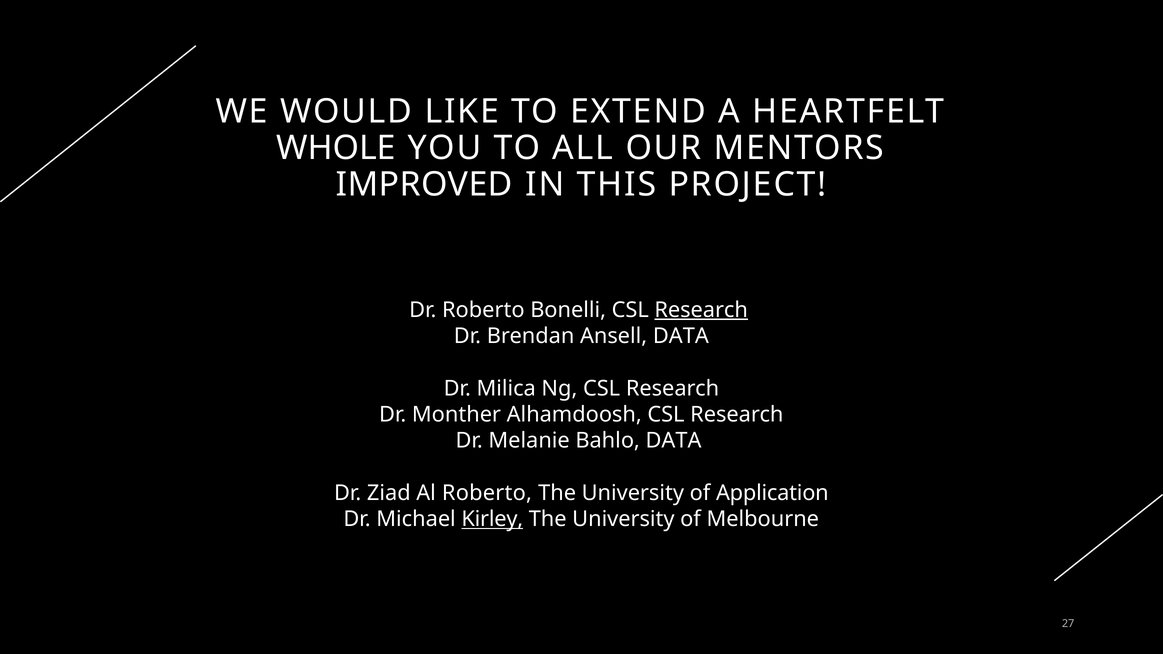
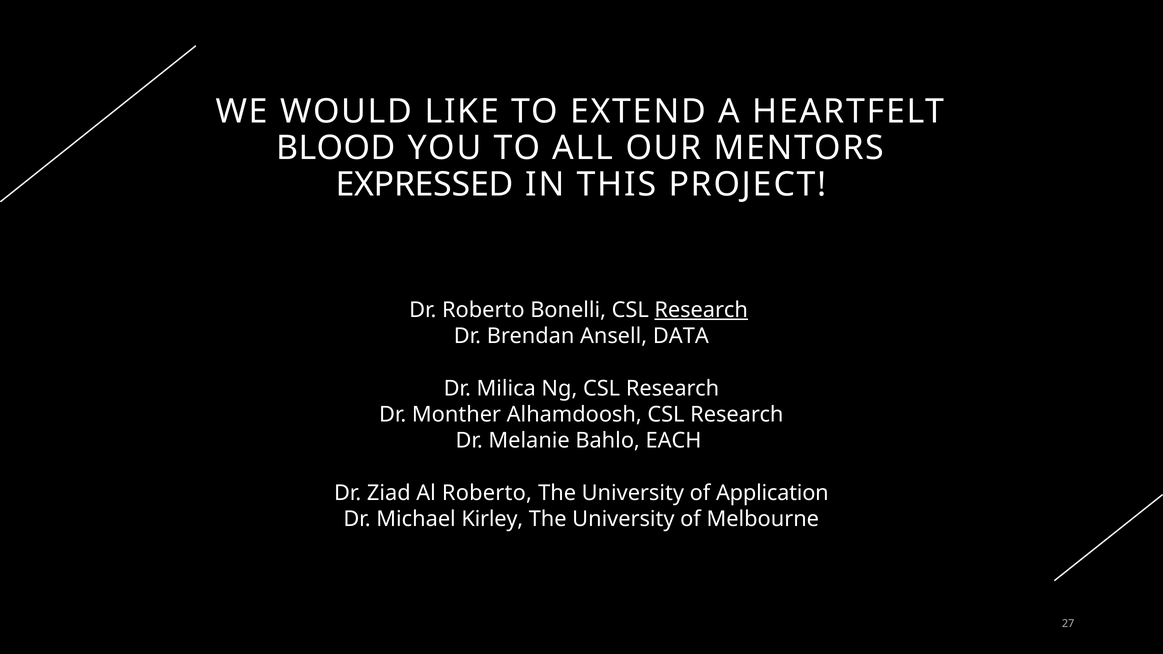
WHOLE: WHOLE -> BLOOD (336, 148)
IMPROVED: IMPROVED -> EXPRESSED (425, 185)
Bahlo DATA: DATA -> EACH (674, 441)
Kirley underline: present -> none (492, 519)
